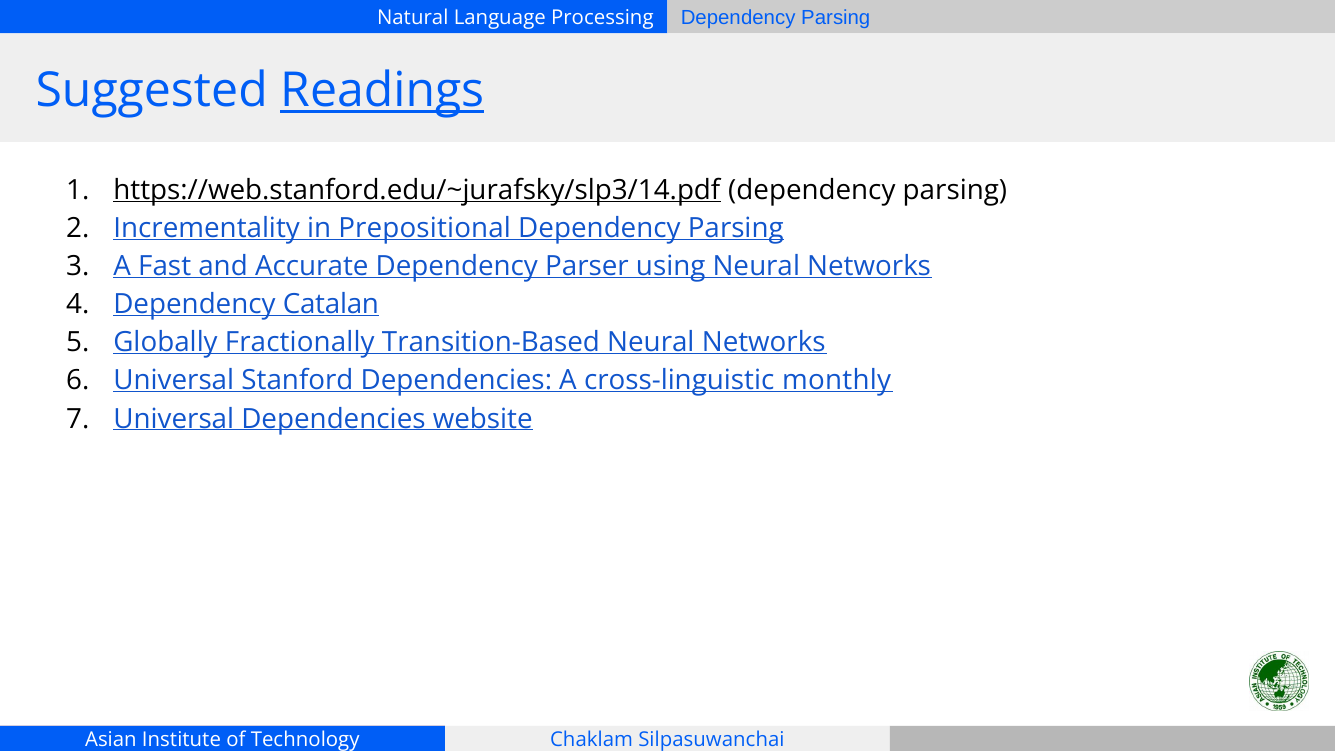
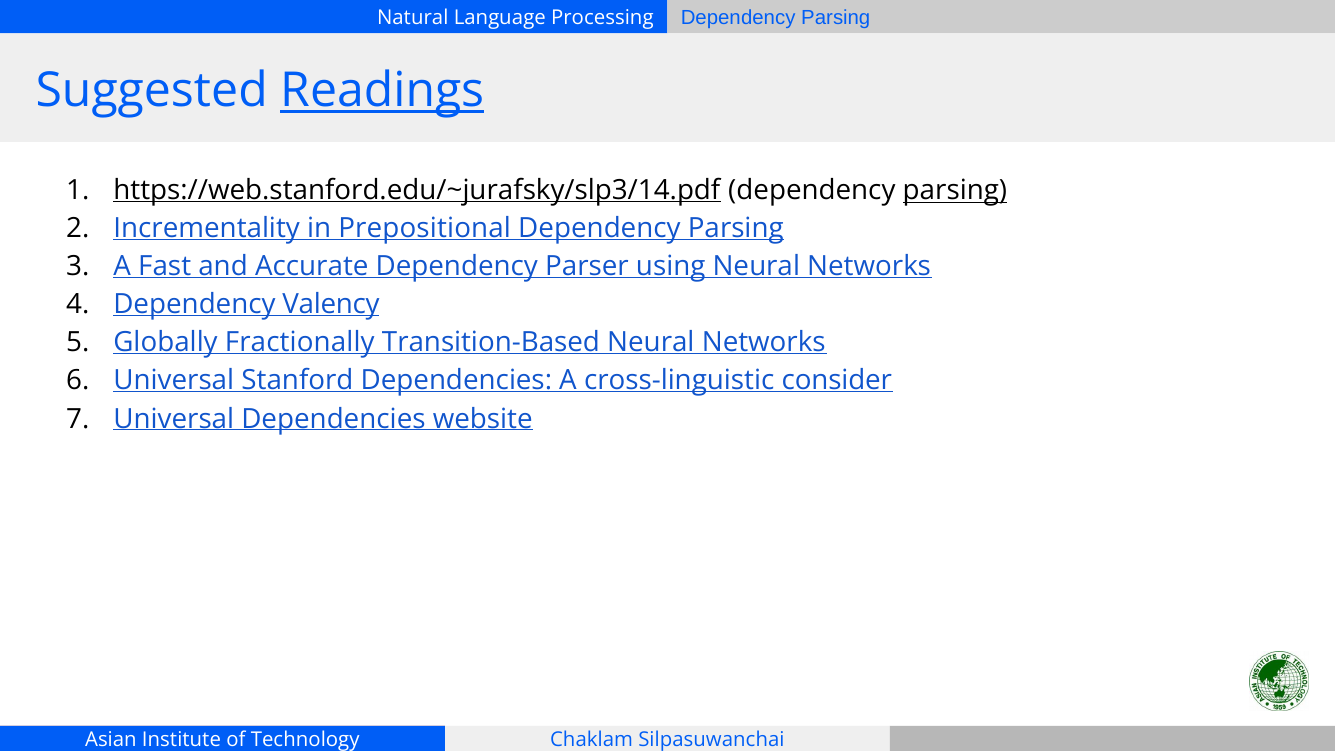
parsing underline: none -> present (955, 190)
Catalan: Catalan -> Valency (331, 305)
monthly: monthly -> consider (837, 381)
